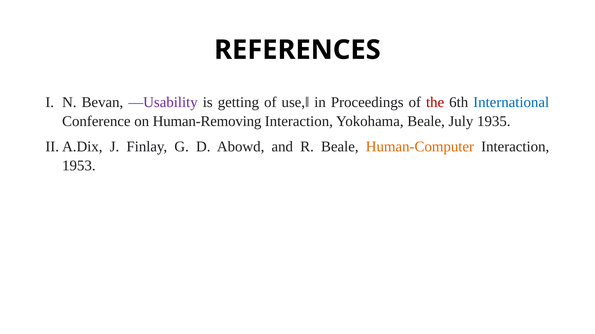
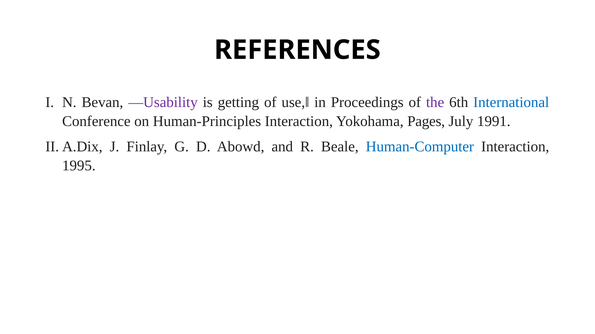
the colour: red -> purple (435, 103)
Human-Removing: Human-Removing -> Human-Principles (207, 122)
Yokohama Beale: Beale -> Pages (426, 122)
1935: 1935 -> 1991 (494, 122)
Human-Computer colour: orange -> blue (420, 147)
1953: 1953 -> 1995 (79, 166)
